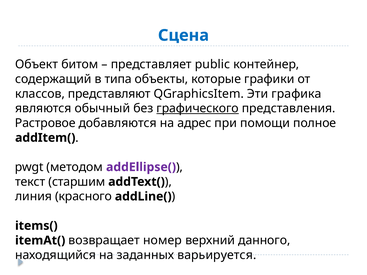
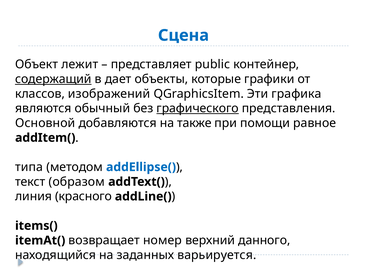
битом: битом -> лежит (80, 64)
содержащий underline: none -> present (53, 79)
типа: типа -> дает (118, 79)
представляют: представляют -> изображений (109, 94)
Растровое: Растровое -> Основной (45, 123)
адрес: адрес -> также (194, 123)
полное: полное -> равное (315, 123)
pwgt: pwgt -> типа (29, 167)
addEllipse( colour: purple -> blue (141, 167)
старшим: старшим -> образом (77, 182)
